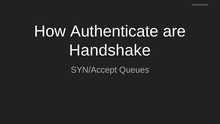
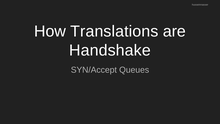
Authenticate: Authenticate -> Translations (114, 31)
